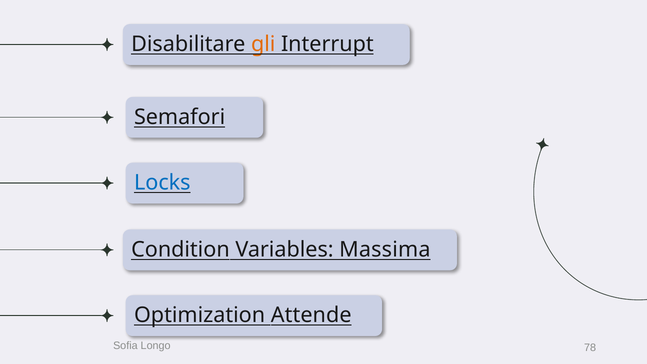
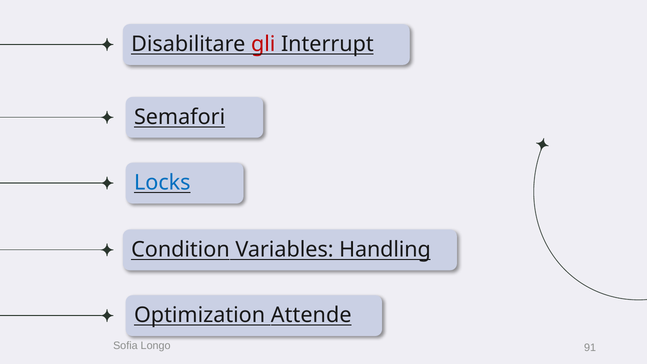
gli colour: orange -> red (263, 44)
Massima: Massima -> Handling (385, 250)
78: 78 -> 91 (590, 348)
